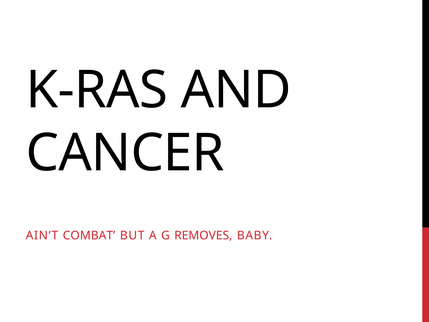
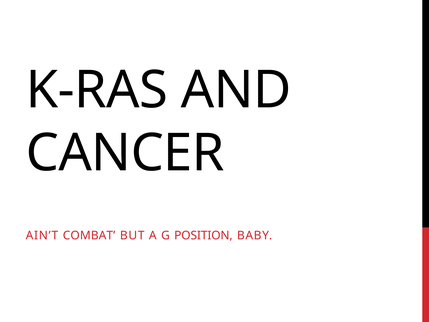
REMOVES: REMOVES -> POSITION (203, 235)
